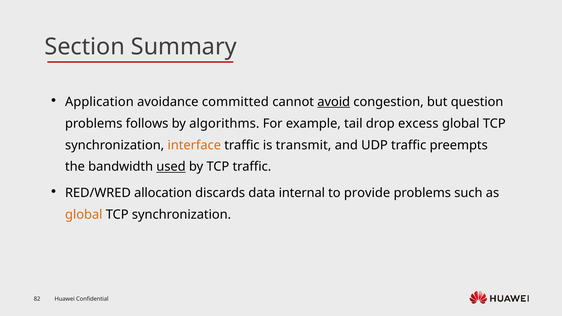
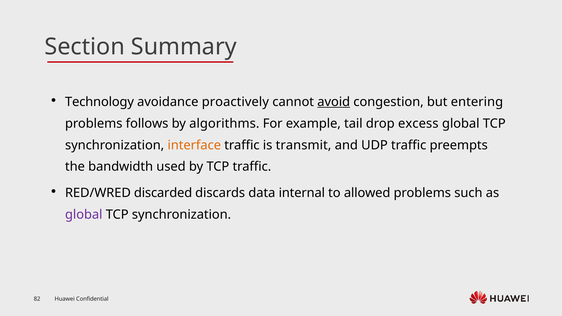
Application: Application -> Technology (99, 102)
committed: committed -> proactively (235, 102)
question: question -> entering (477, 102)
used underline: present -> none (171, 167)
allocation: allocation -> discarded (163, 193)
provide: provide -> allowed (367, 193)
global colour: orange -> purple (84, 215)
